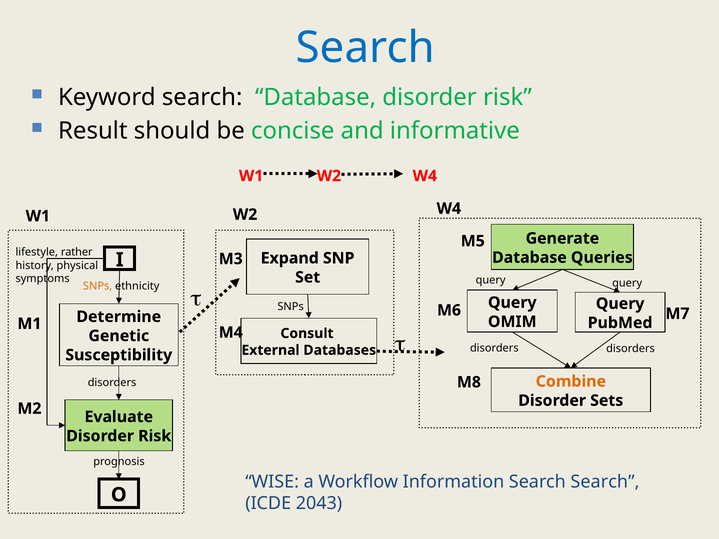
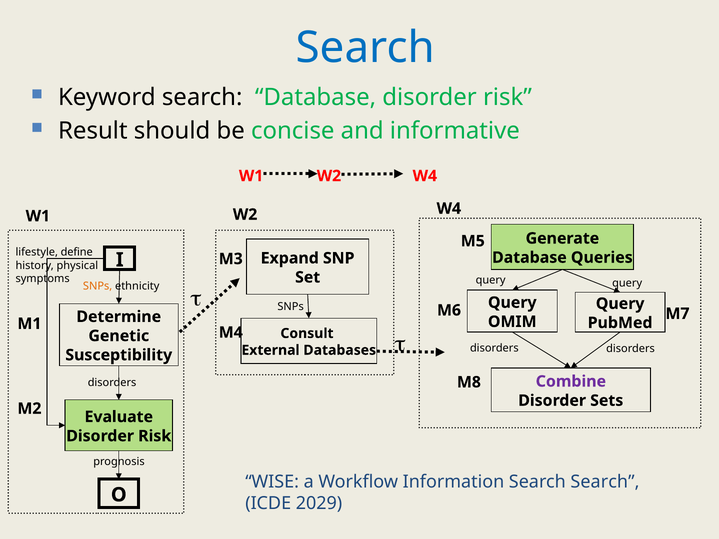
rather: rather -> define (77, 252)
Combine colour: orange -> purple (571, 382)
2043: 2043 -> 2029 (319, 504)
